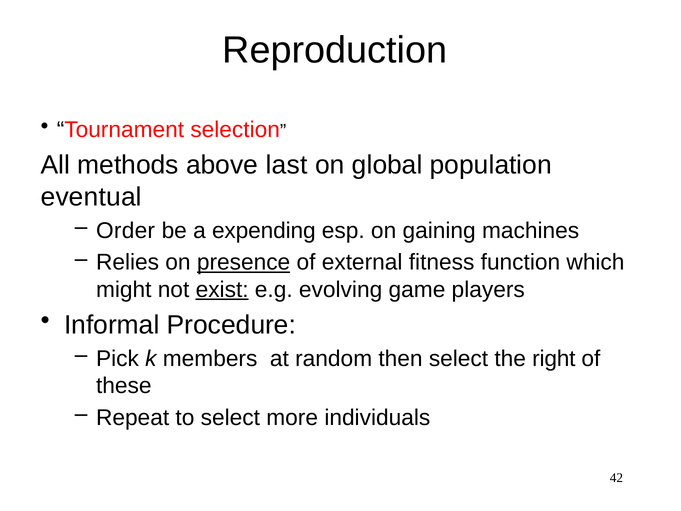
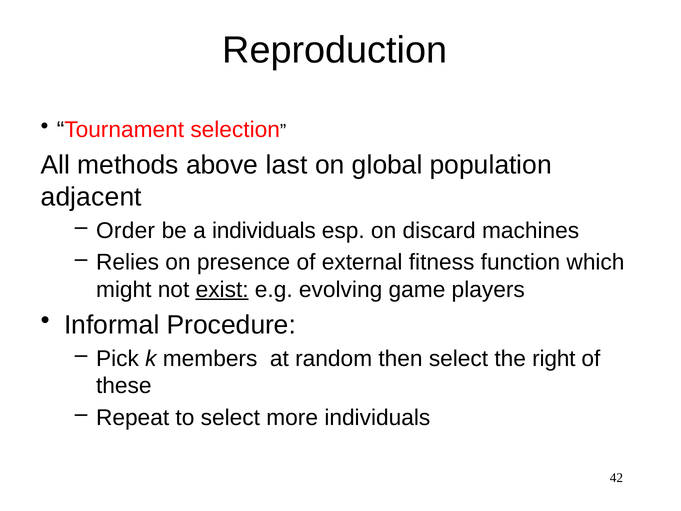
eventual: eventual -> adjacent (91, 197)
a expending: expending -> individuals (264, 231)
gaining: gaining -> discard (439, 231)
presence underline: present -> none (244, 262)
